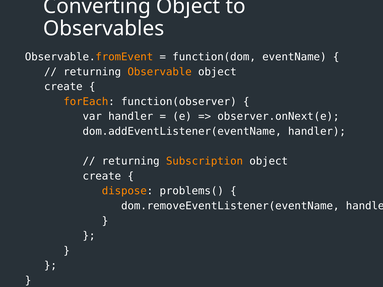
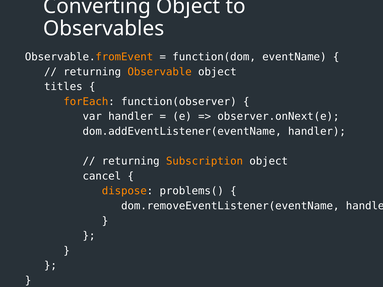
create: create -> titles (63, 87)
create: create -> cancel (102, 176)
